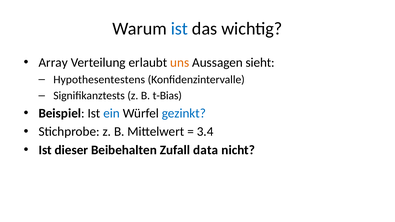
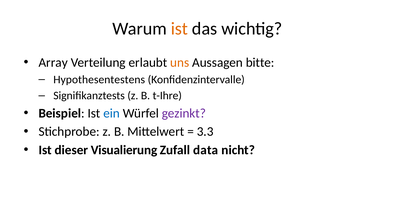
ist colour: blue -> orange (179, 29)
sieht: sieht -> bitte (260, 63)
t-Bias: t-Bias -> t-Ihre (167, 96)
gezinkt colour: blue -> purple (184, 113)
3.4: 3.4 -> 3.3 (205, 132)
Beibehalten: Beibehalten -> Visualierung (124, 150)
